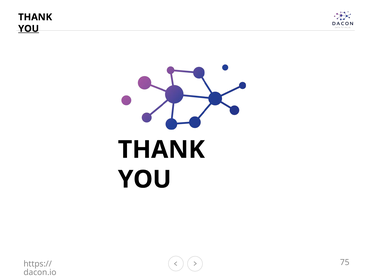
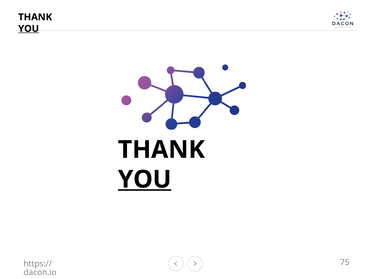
YOU underline: none -> present (145, 179)
